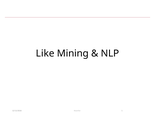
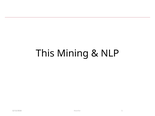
Like: Like -> This (45, 53)
